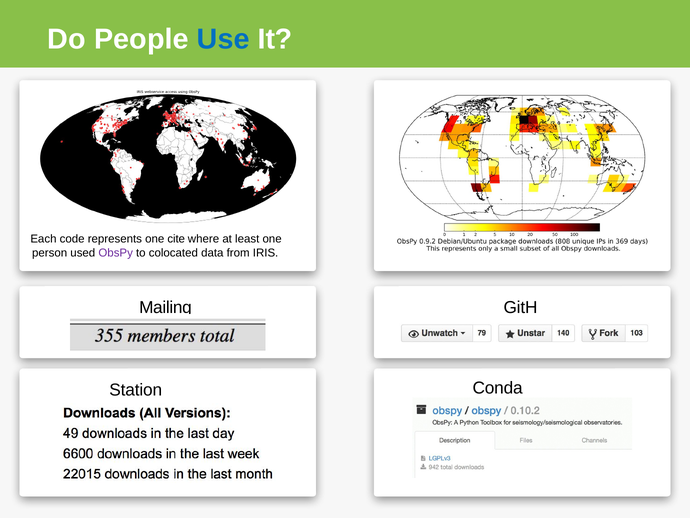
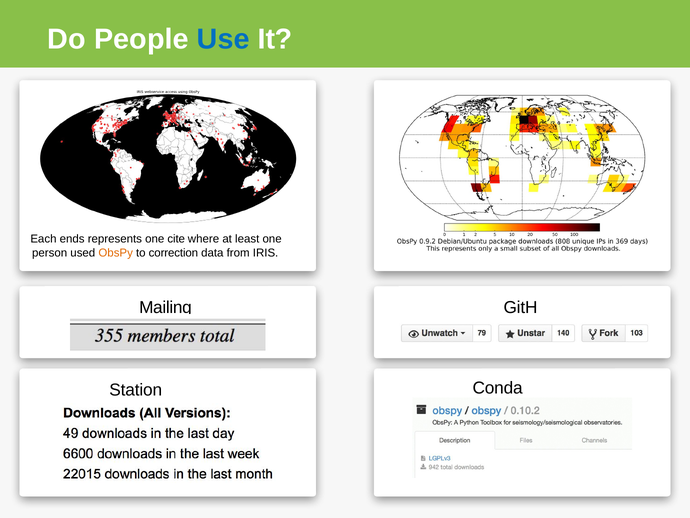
code: code -> ends (72, 239)
ObsPy colour: purple -> orange (116, 253)
colocated: colocated -> correction (173, 253)
